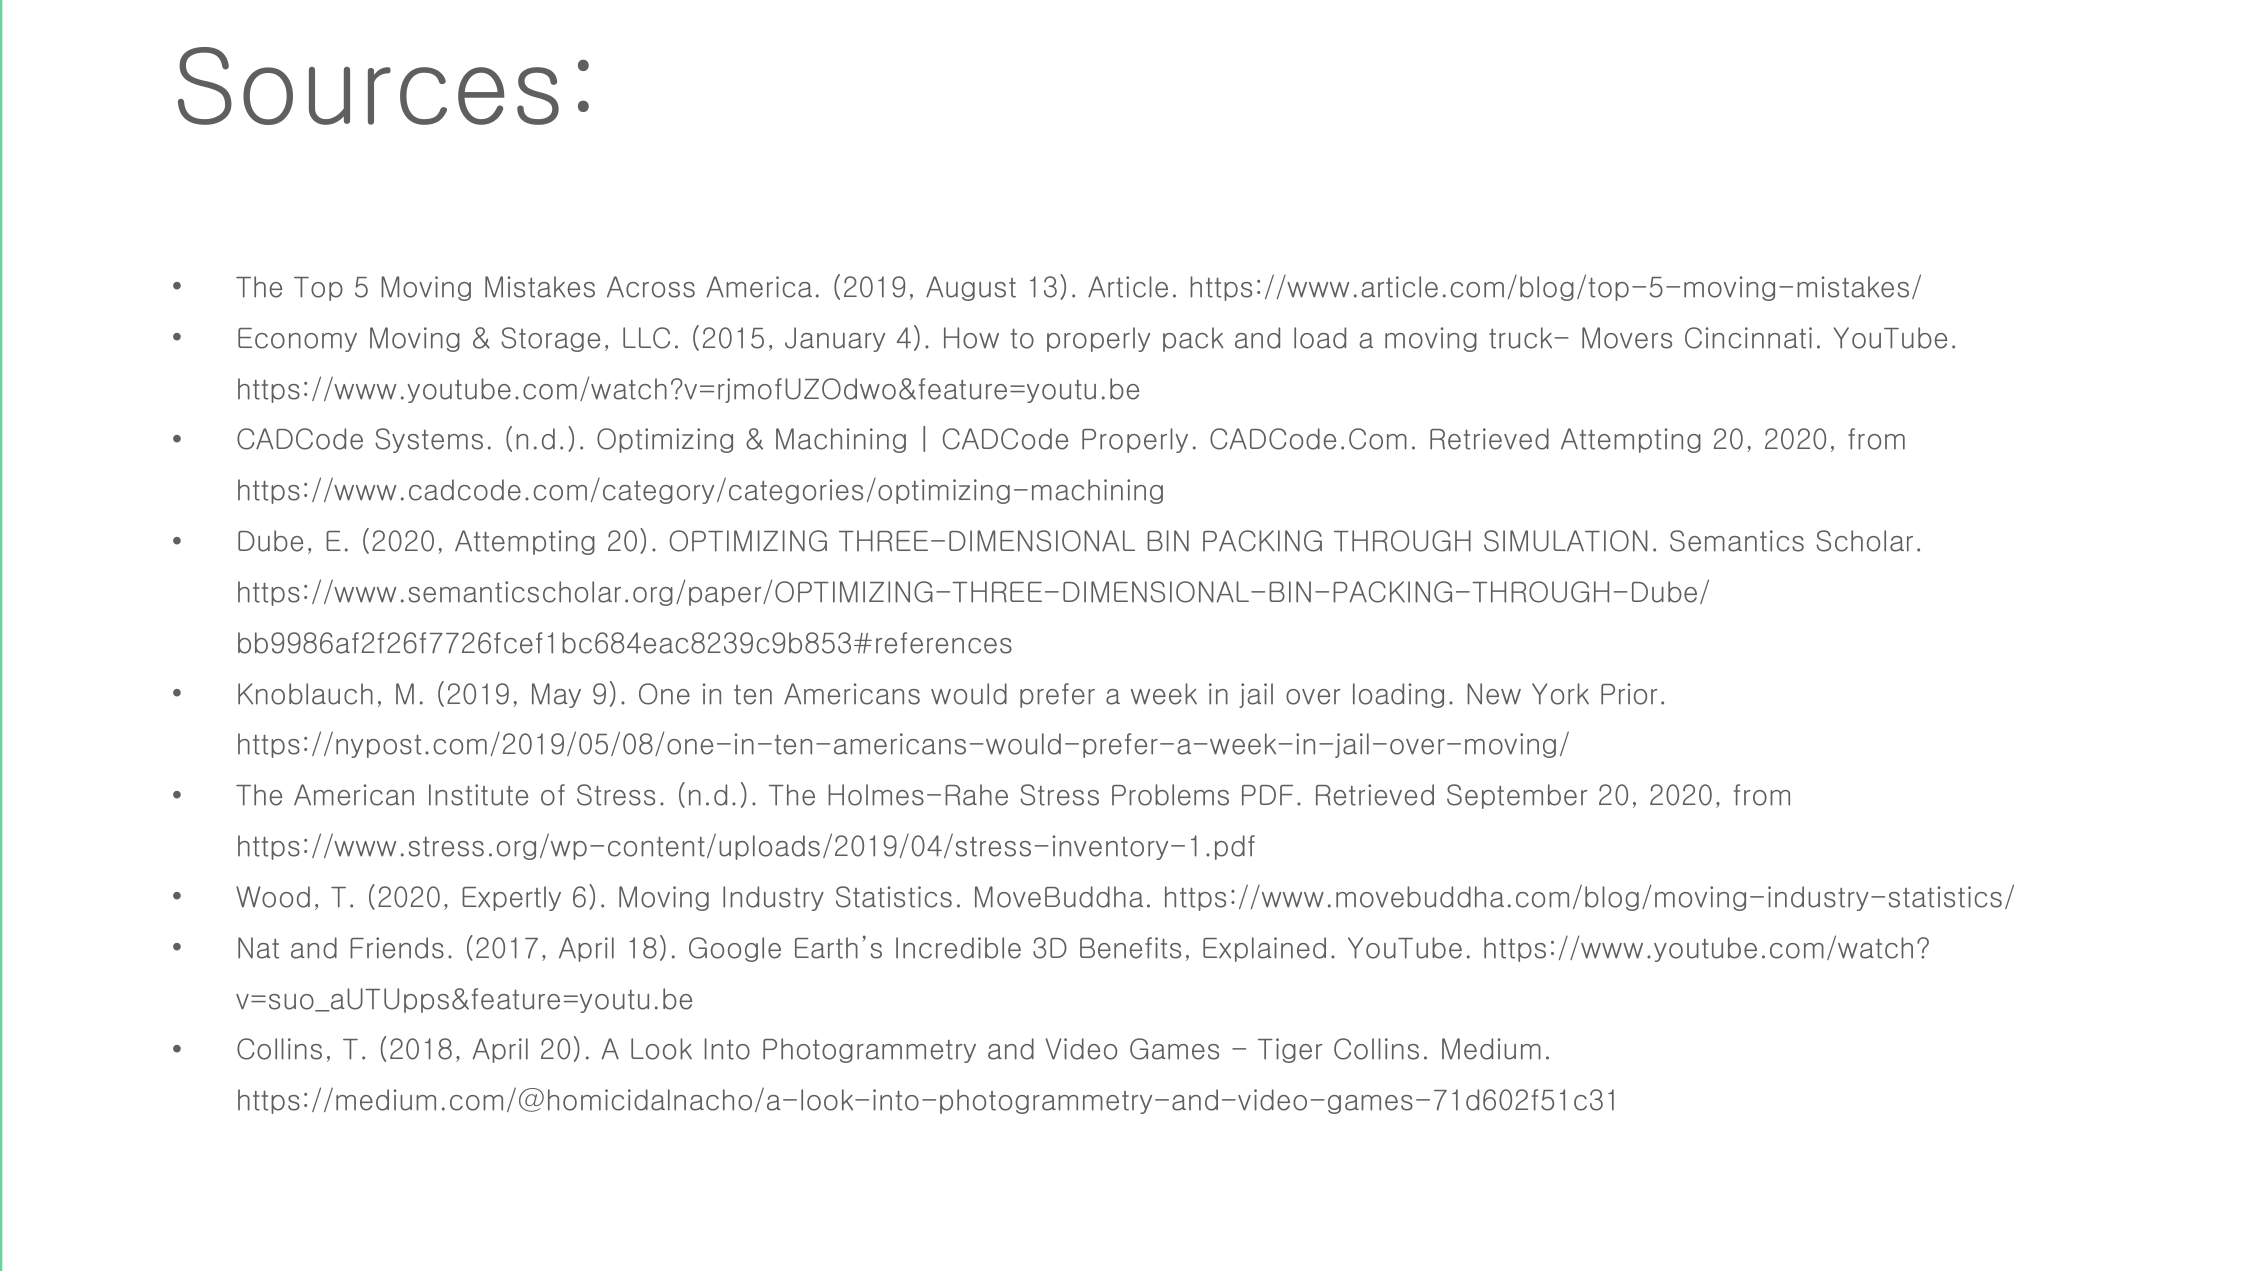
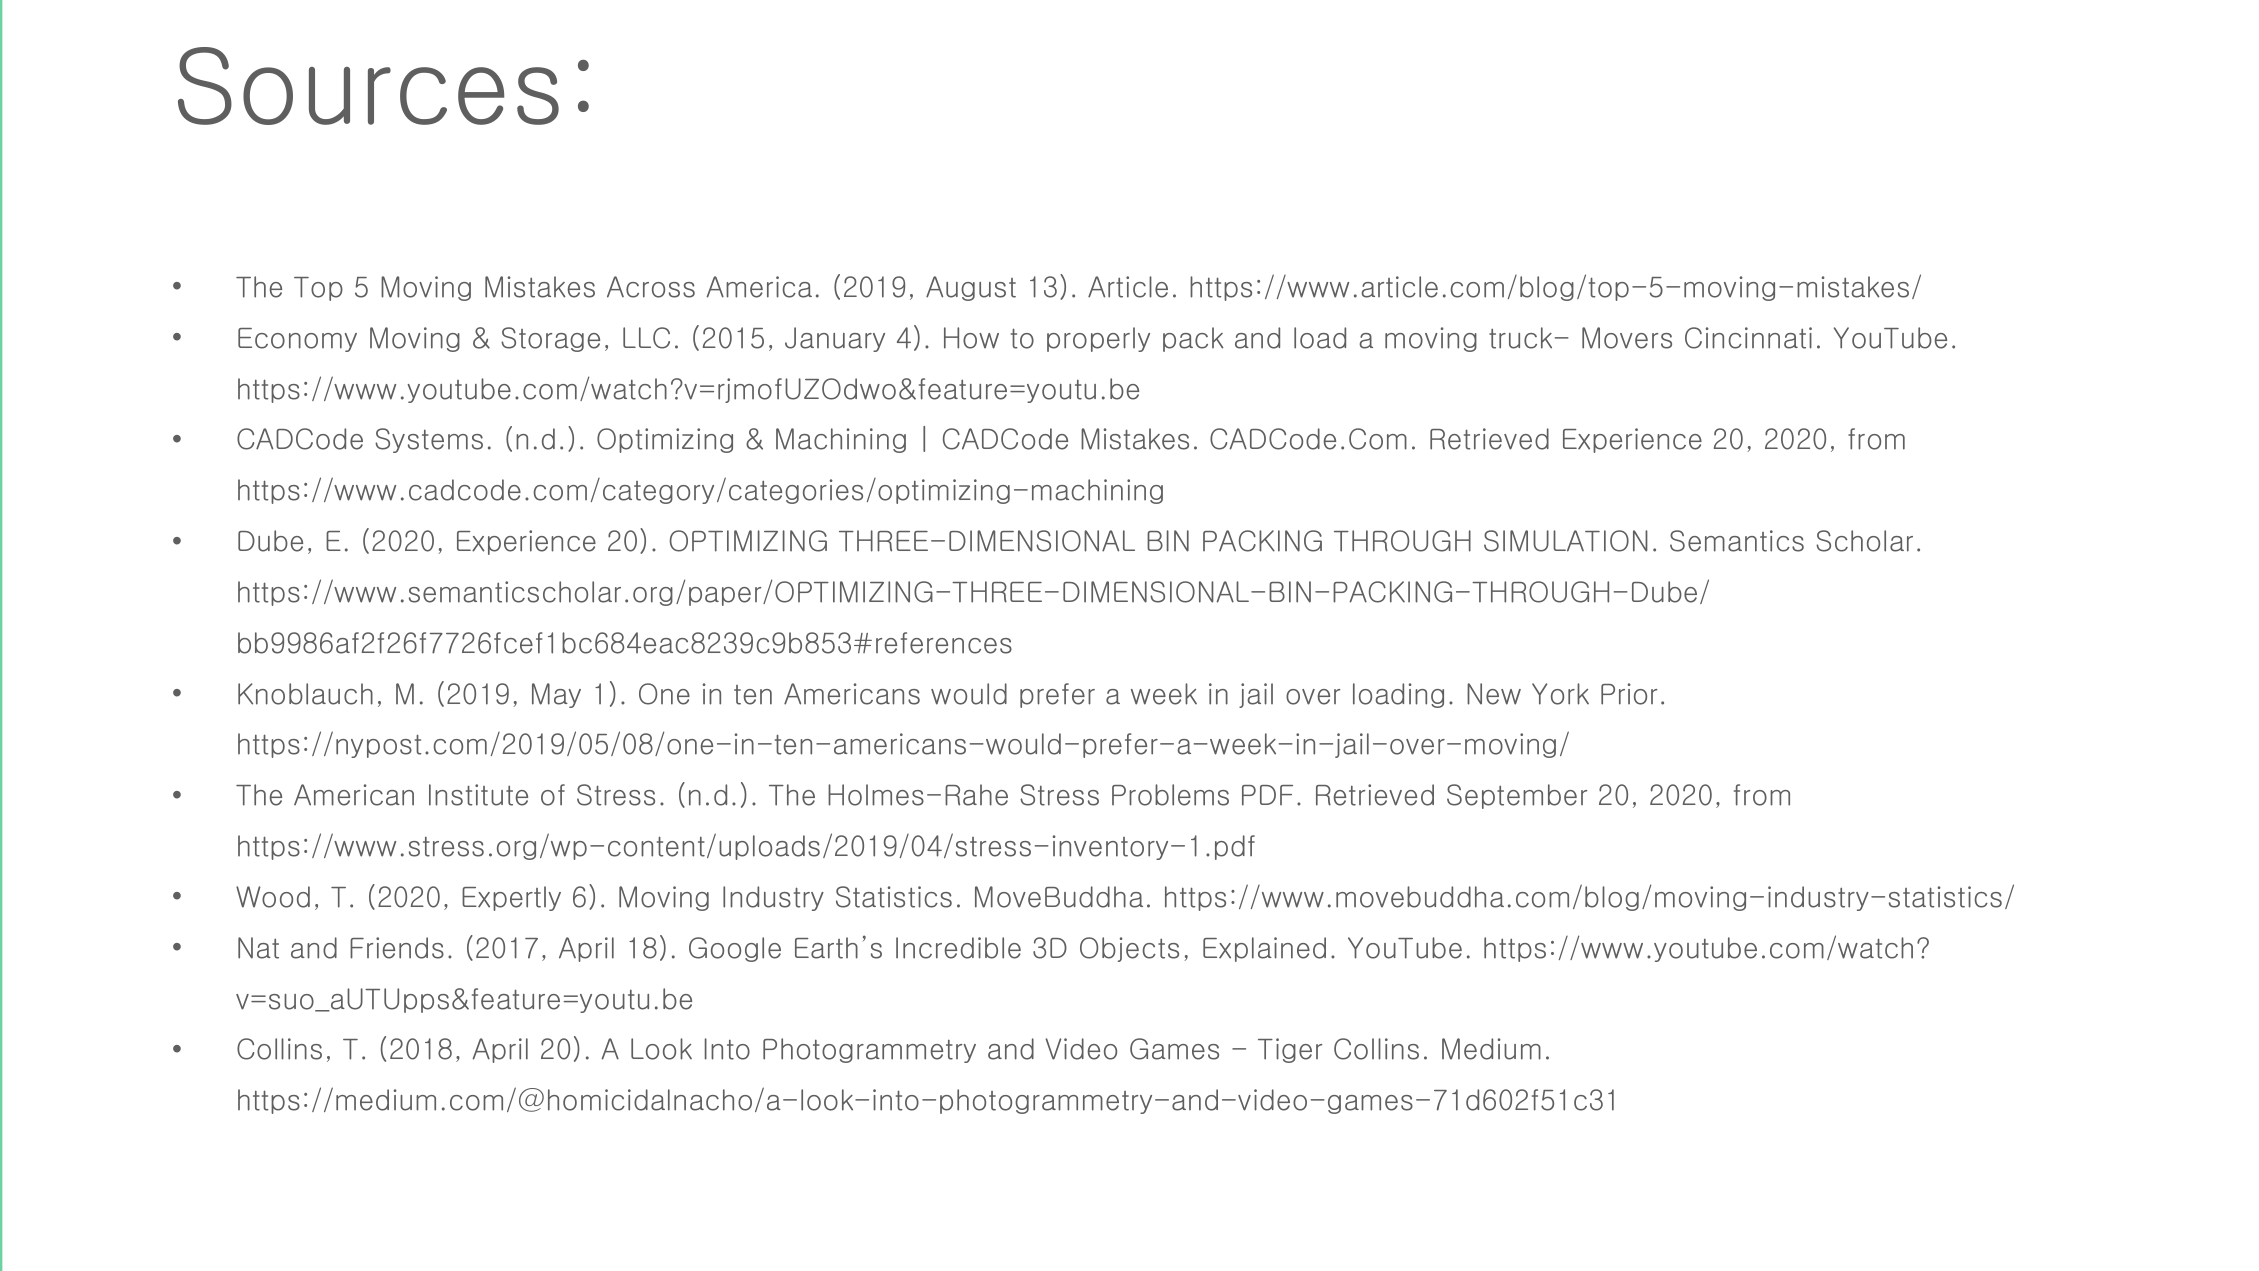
CADCode Properly: Properly -> Mistakes (1140, 440)
Retrieved Attempting: Attempting -> Experience (1632, 440)
2020 Attempting: Attempting -> Experience (526, 542)
9: 9 -> 1 (610, 695)
Benefits: Benefits -> Objects (1135, 949)
